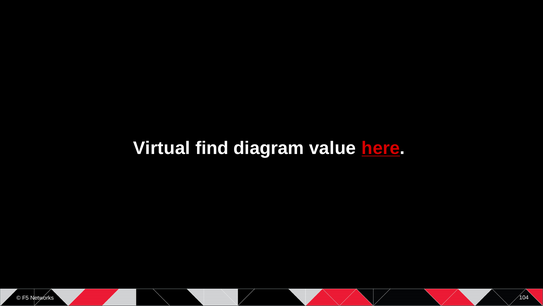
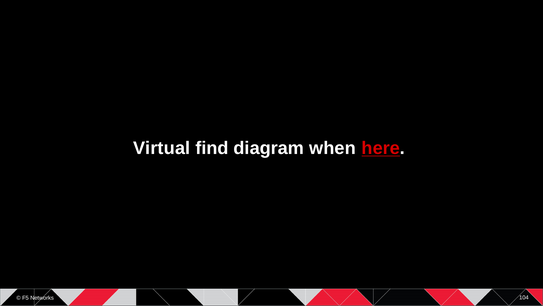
value: value -> when (333, 148)
